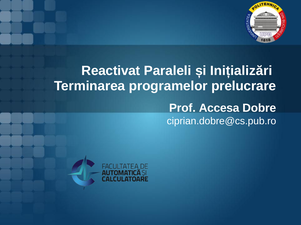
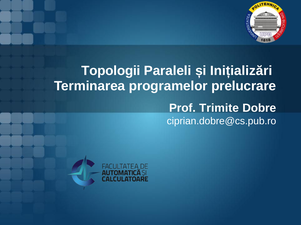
Reactivat: Reactivat -> Topologii (111, 71)
Accesa: Accesa -> Trimite (219, 108)
